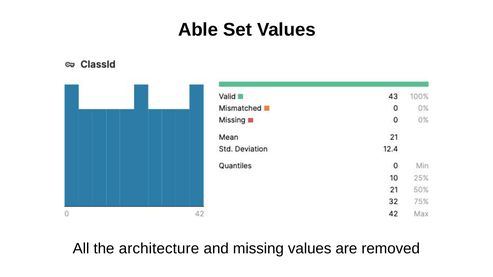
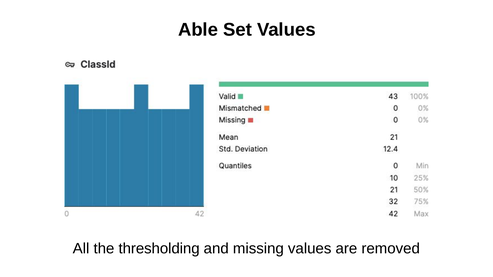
architecture: architecture -> thresholding (159, 249)
